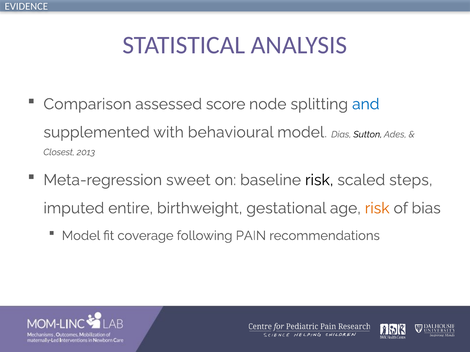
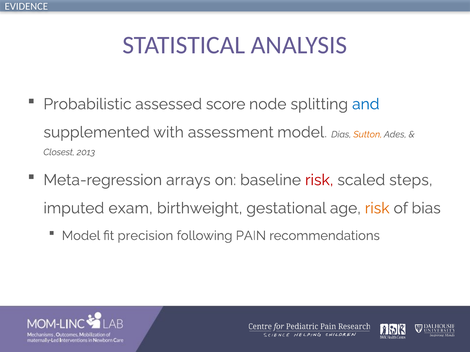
Comparison: Comparison -> Probabilistic (88, 104)
behavioural: behavioural -> assessment (231, 132)
Sutton colour: black -> orange (368, 135)
sweet: sweet -> arrays (188, 180)
risk colour: black -> red (319, 180)
entire: entire -> exam (131, 208)
coverage: coverage -> precision (145, 236)
